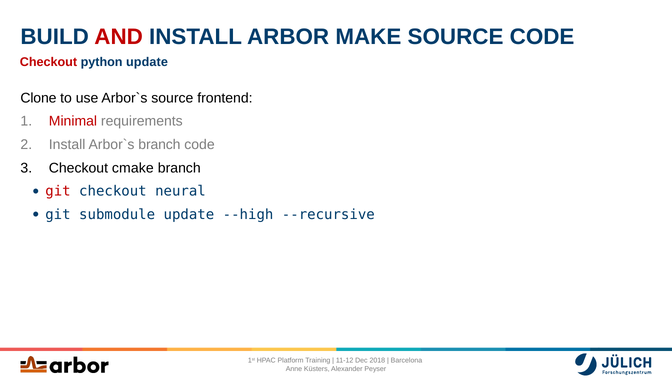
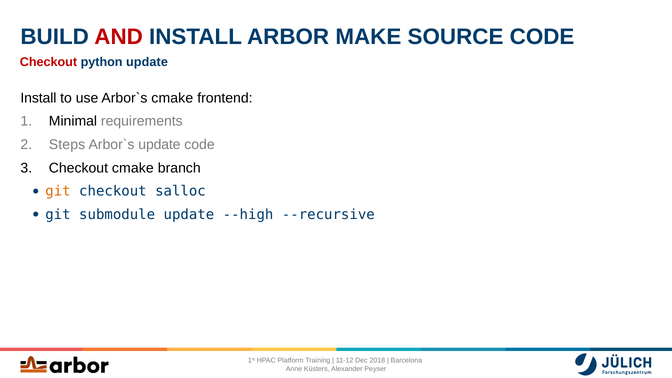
Clone: Clone -> Install (38, 98)
source: source -> cmake (172, 98)
Minimal colour: red -> black (73, 121)
Install: Install -> Steps (67, 145)
branch: branch -> update (159, 145)
git colour: red -> orange (58, 191)
neural: neural -> salloc (180, 191)
